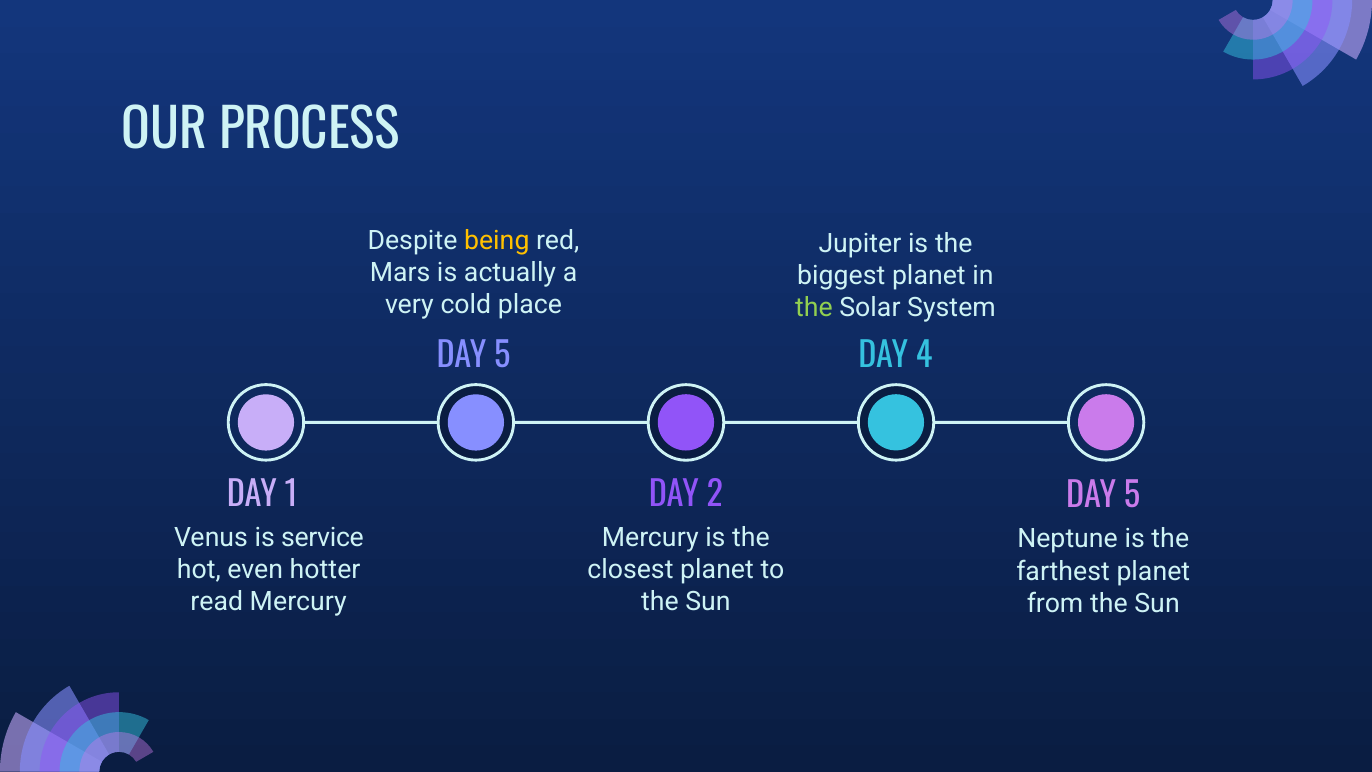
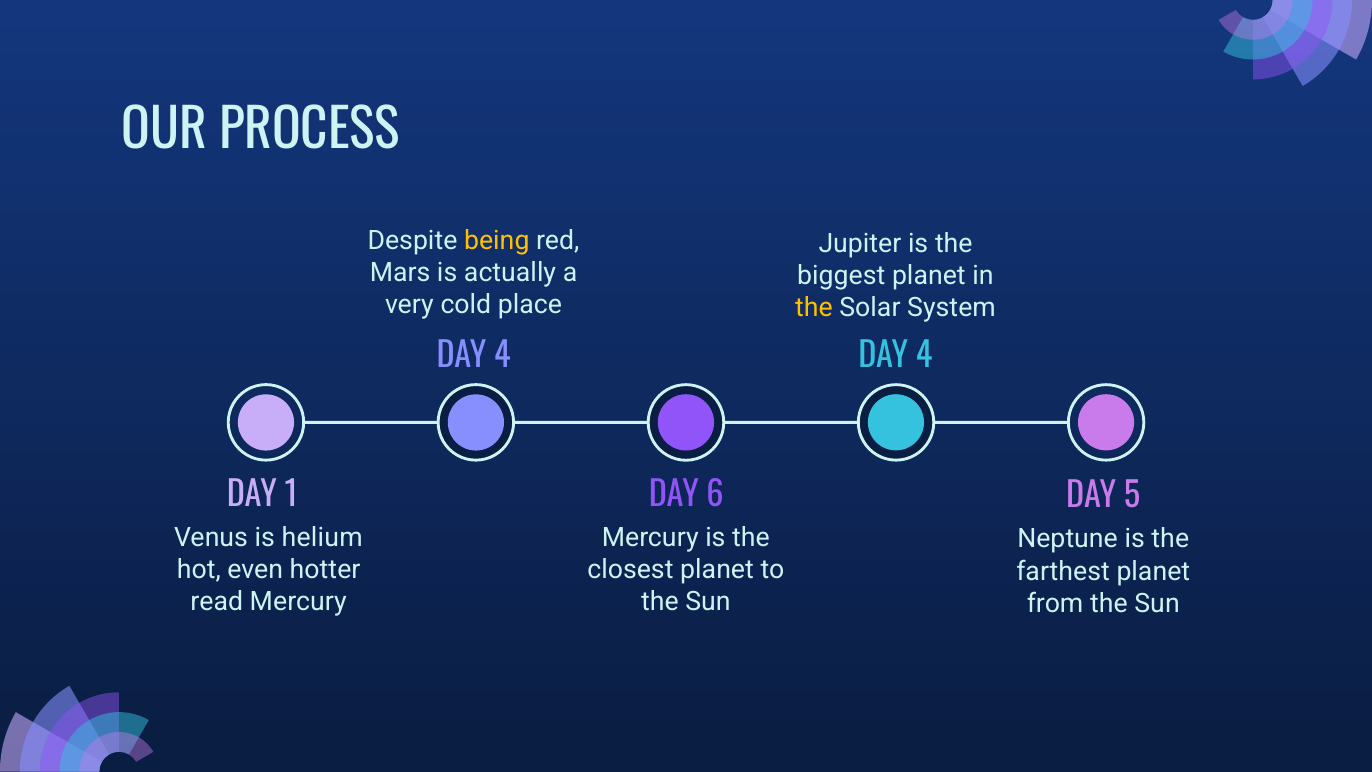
the colour: light green -> yellow (814, 308)
5: 5 -> 4 (502, 356)
2: 2 -> 6 (715, 495)
service: service -> helium (322, 538)
